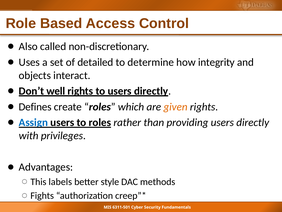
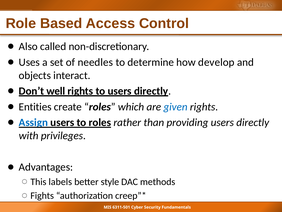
detailed: detailed -> needles (95, 62)
integrity: integrity -> develop (216, 62)
Defines: Defines -> Entities (35, 107)
given colour: orange -> blue (176, 107)
